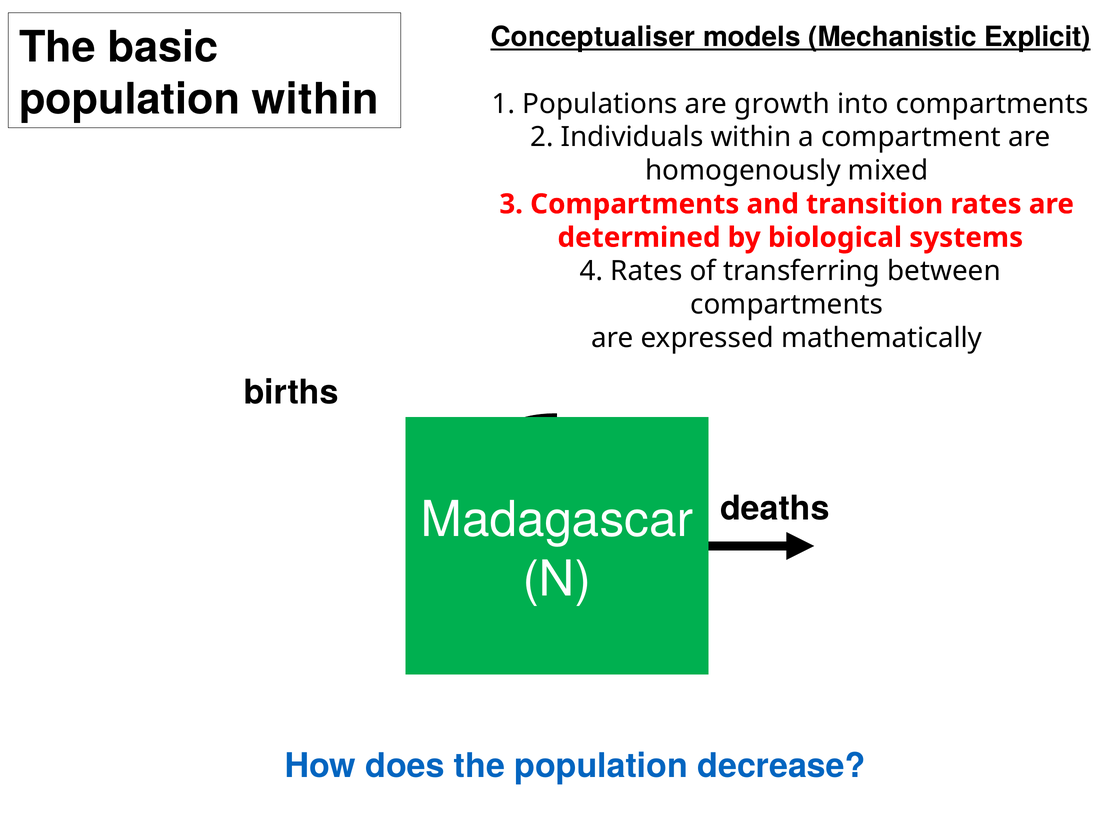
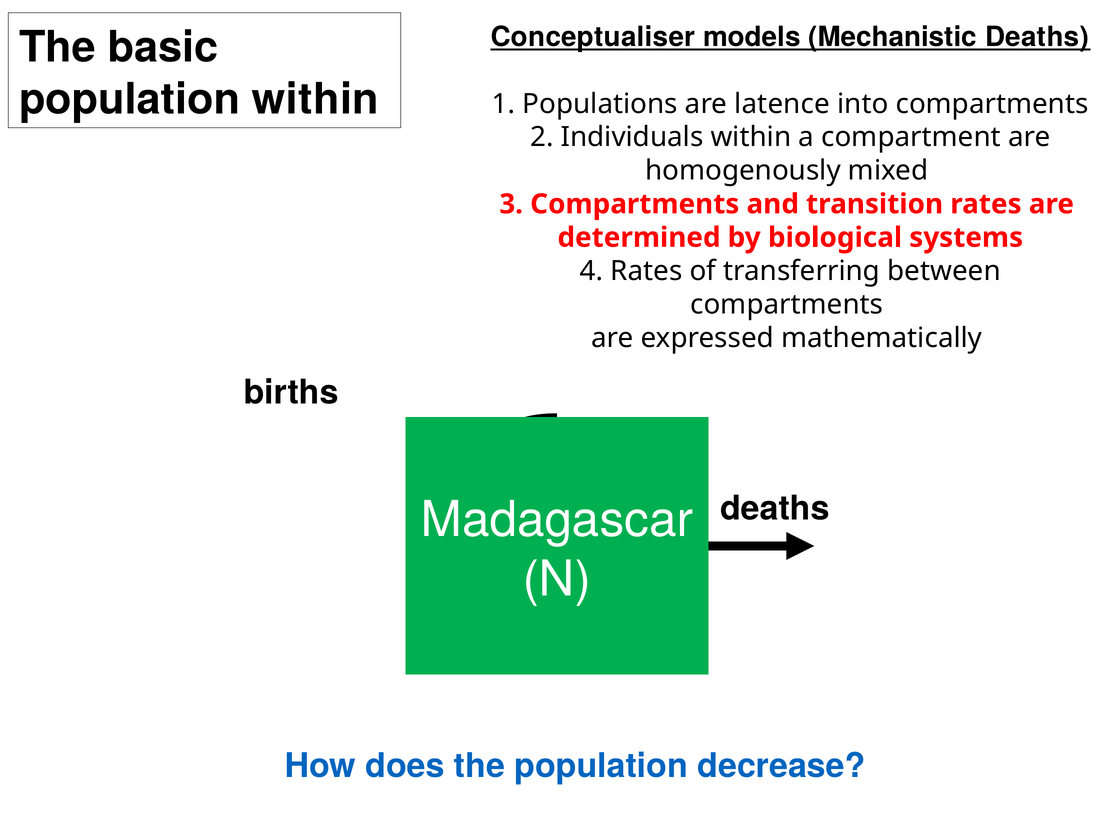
Mechanistic Explicit: Explicit -> Deaths (1037, 37)
growth: growth -> latence (782, 104)
